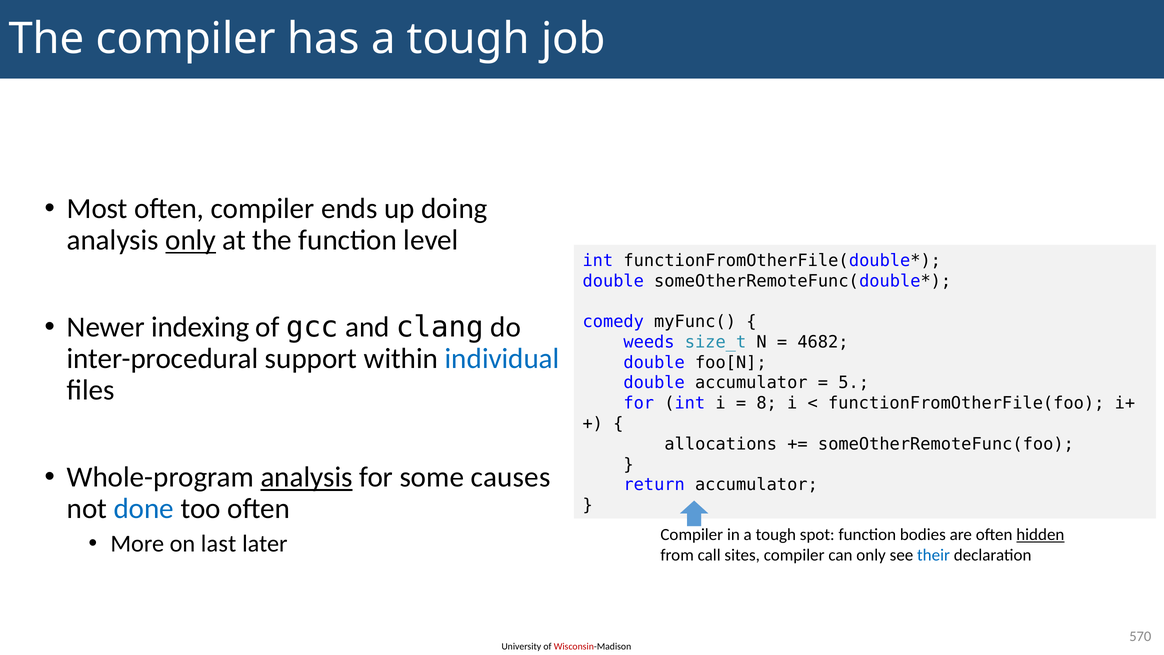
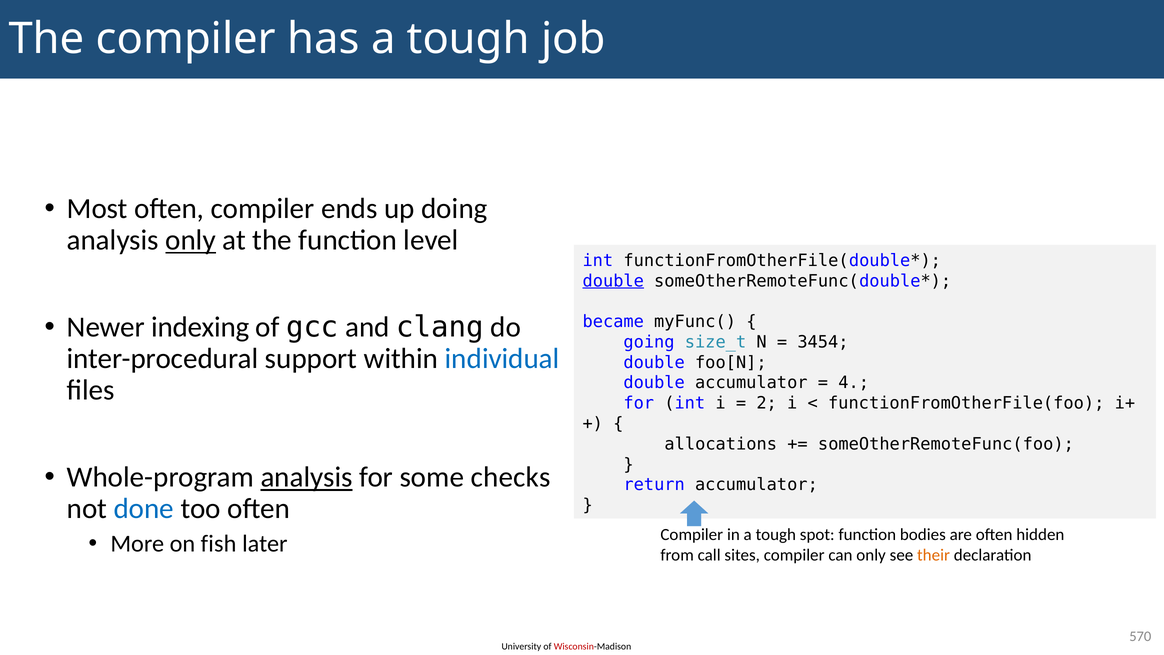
double underline: none -> present (613, 281)
comedy: comedy -> became (613, 322)
weeds: weeds -> going (649, 342)
4682: 4682 -> 3454 (823, 342)
5: 5 -> 4 (854, 383)
8: 8 -> 2 (767, 403)
causes: causes -> checks (511, 477)
hidden underline: present -> none (1040, 534)
last: last -> fish (219, 543)
their colour: blue -> orange (934, 555)
